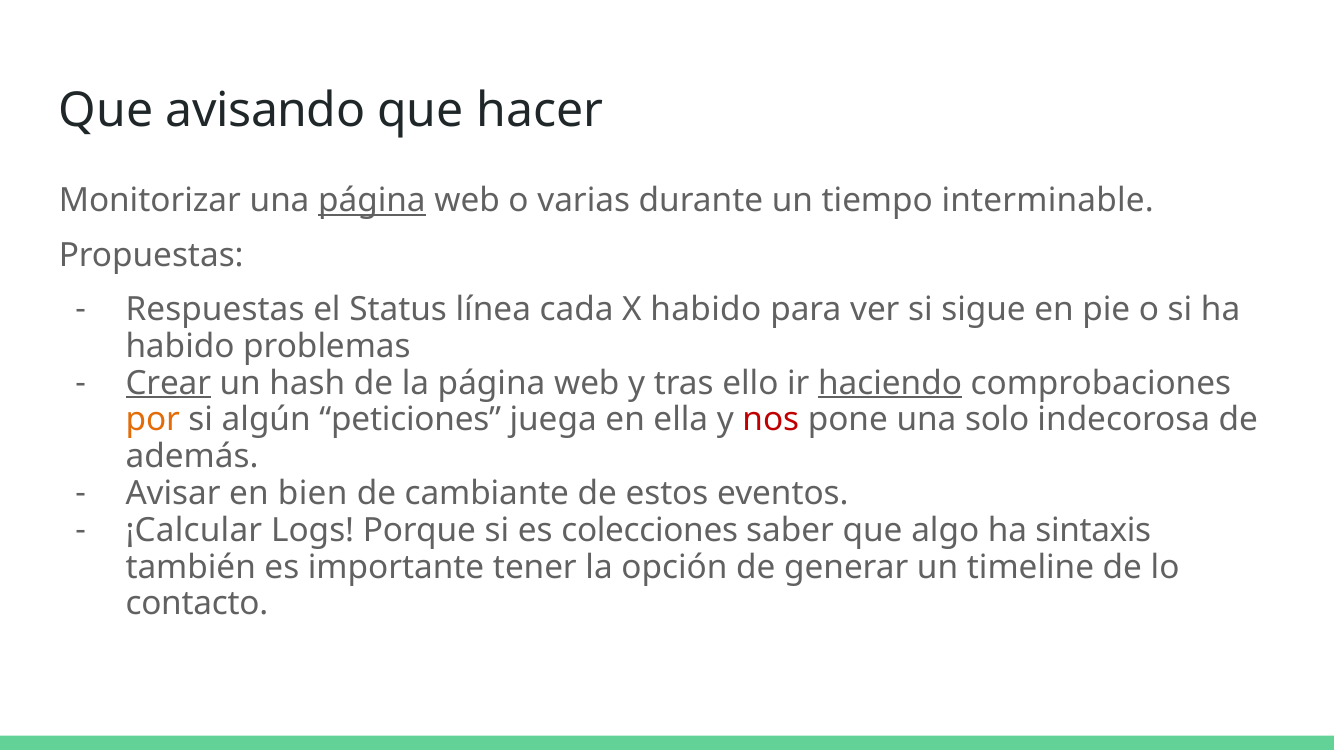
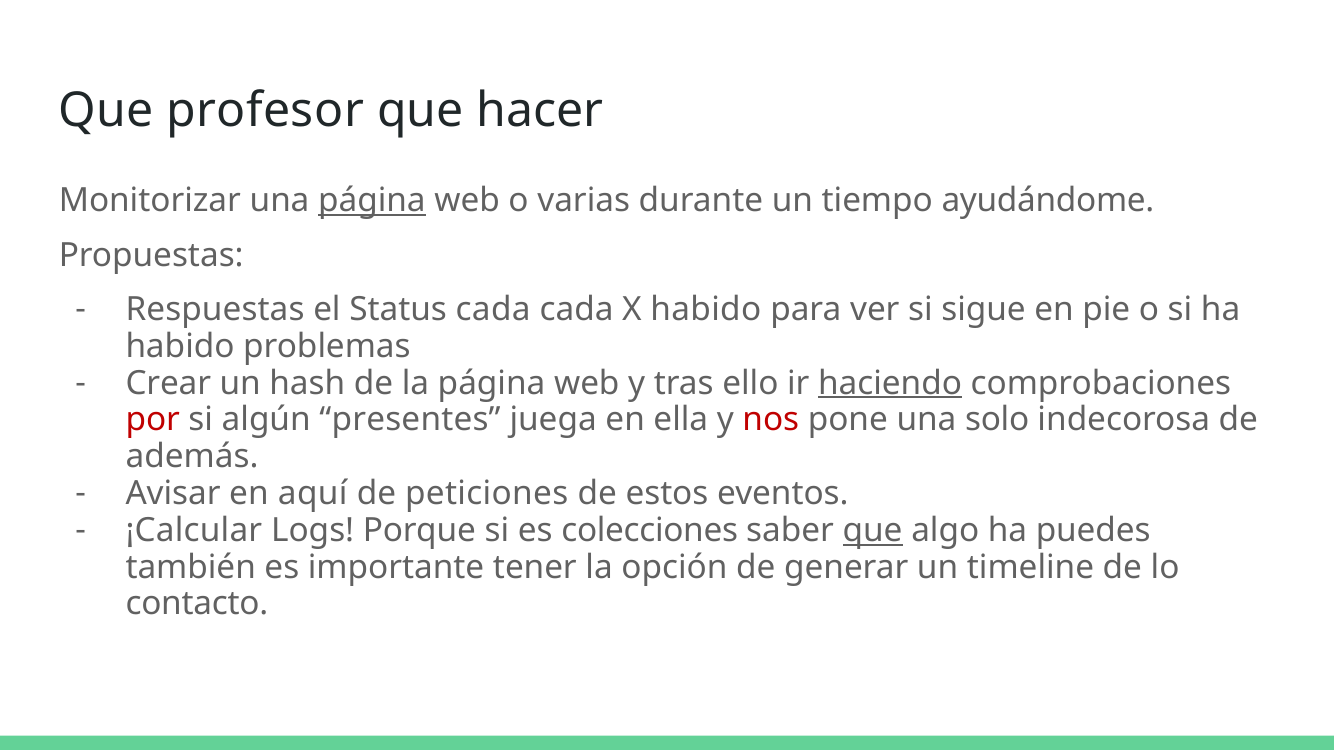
avisando: avisando -> profesor (265, 111)
interminable: interminable -> ayudándome (1048, 201)
Status línea: línea -> cada (493, 310)
Crear underline: present -> none (168, 383)
por colour: orange -> red (153, 420)
peticiones: peticiones -> presentes (410, 420)
bien: bien -> aquí (313, 494)
cambiante: cambiante -> peticiones (487, 494)
que underline: none -> present (873, 531)
sintaxis: sintaxis -> puedes (1093, 531)
